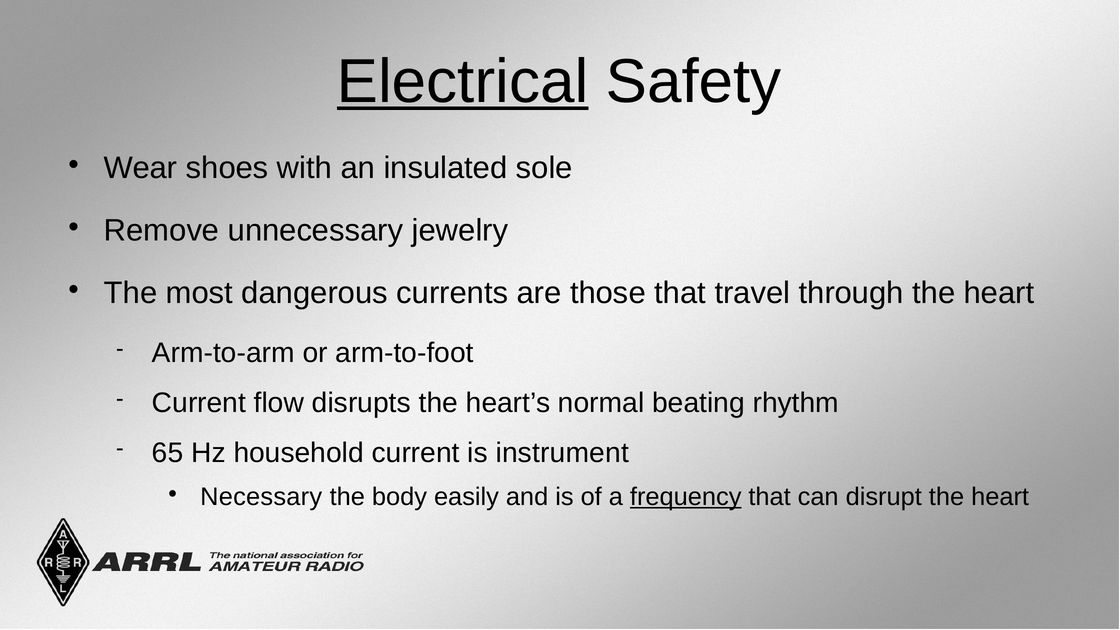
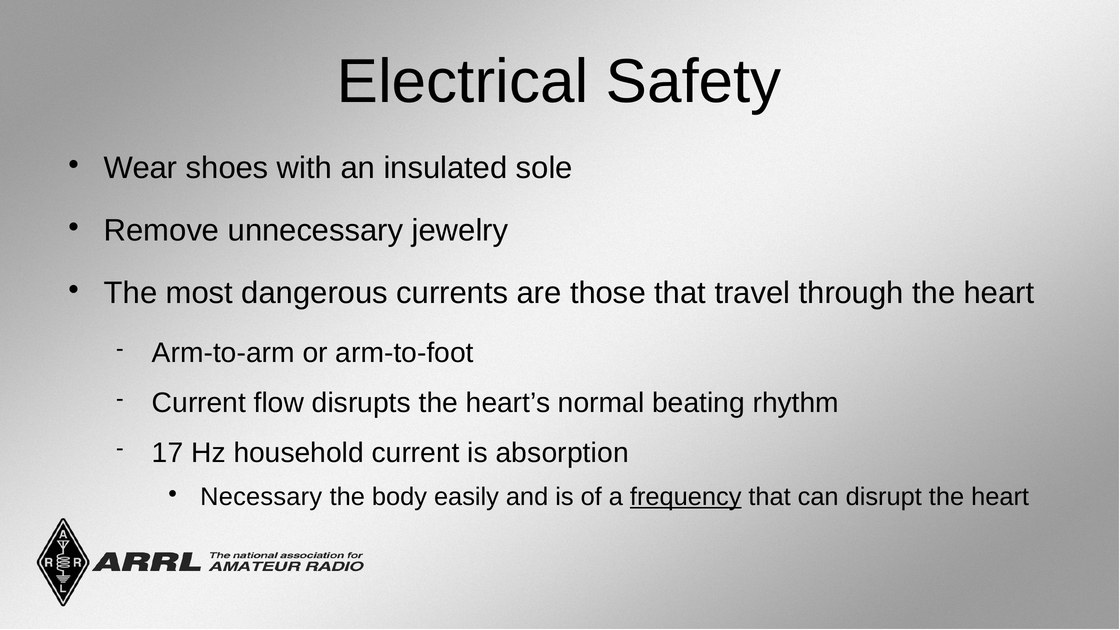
Electrical underline: present -> none (463, 82)
65: 65 -> 17 (168, 453)
instrument: instrument -> absorption (562, 453)
